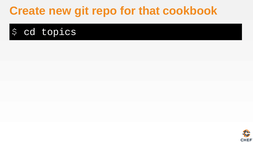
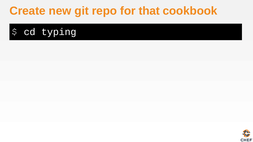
topics: topics -> typing (59, 32)
